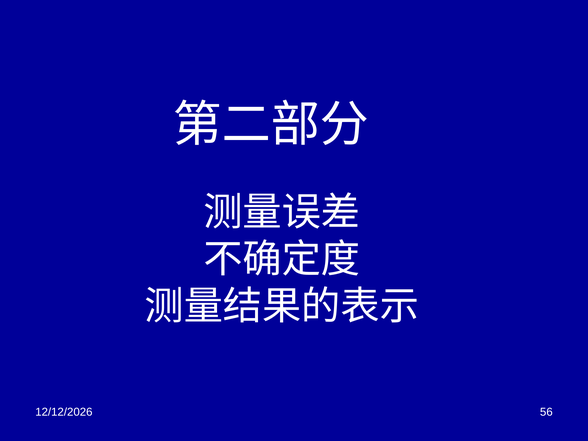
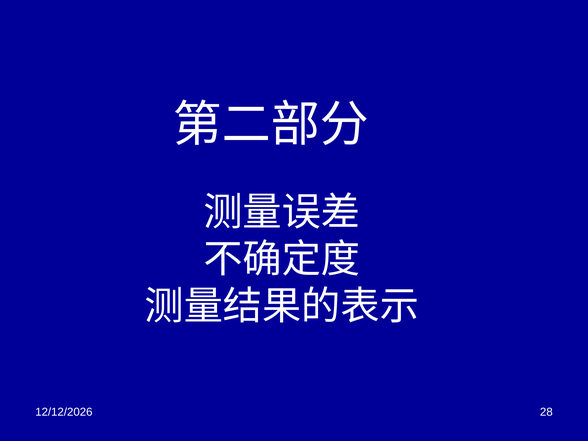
56: 56 -> 28 (546, 412)
